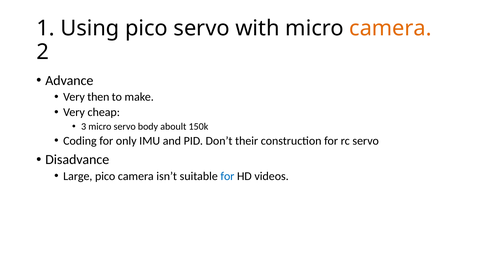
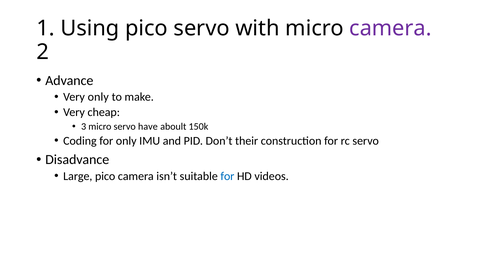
camera colour: orange -> purple (390, 28)
Very then: then -> only (98, 97)
body: body -> have (148, 127)
